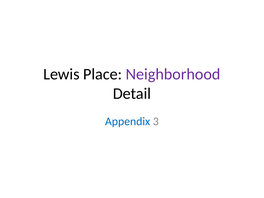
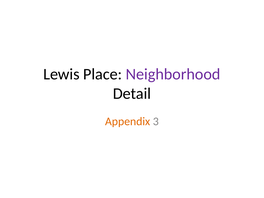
Appendix colour: blue -> orange (128, 121)
